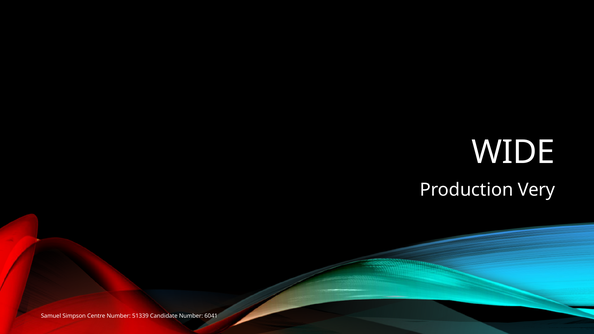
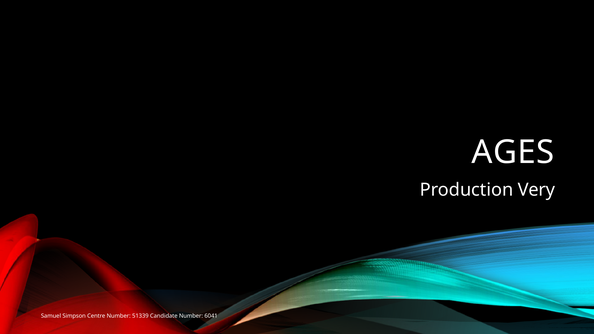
WIDE: WIDE -> AGES (513, 152)
